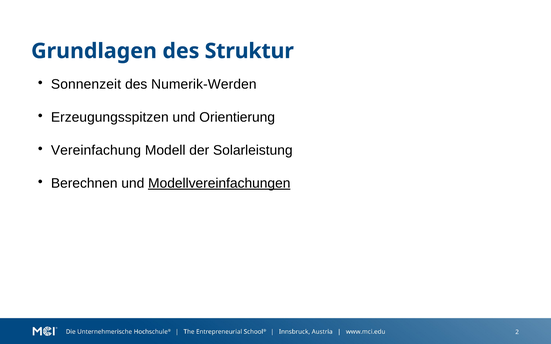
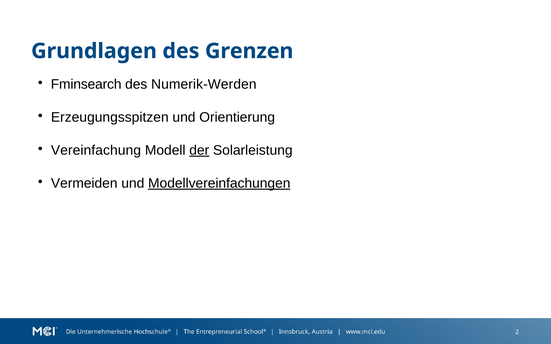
Struktur: Struktur -> Grenzen (249, 51)
Sonnenzeit: Sonnenzeit -> Fminsearch (86, 84)
der underline: none -> present (199, 150)
Berechnen: Berechnen -> Vermeiden (84, 183)
